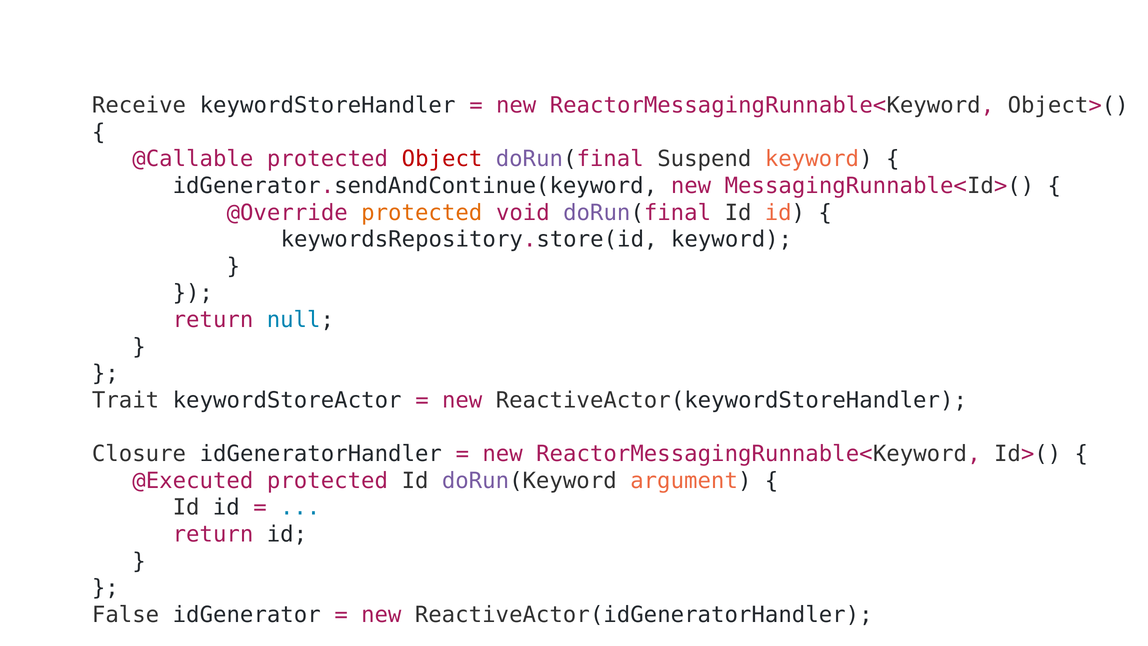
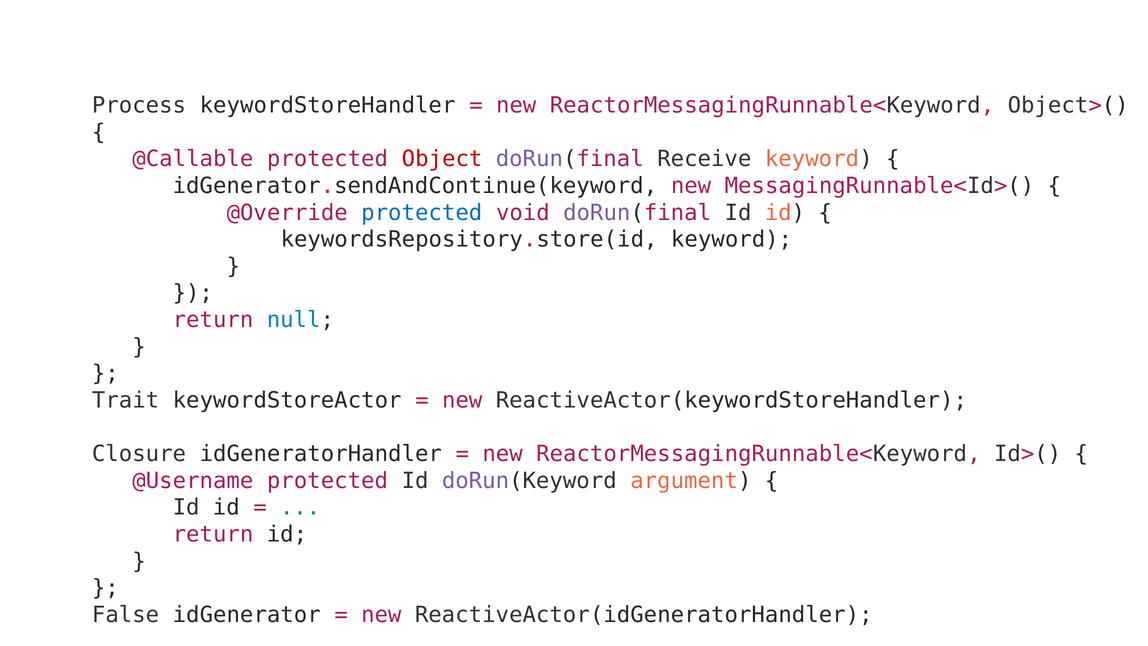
Receive: Receive -> Process (139, 105)
Suspend: Suspend -> Receive (704, 159)
protected colour: orange -> blue (422, 213)
@Executed: @Executed -> @Username (193, 481)
